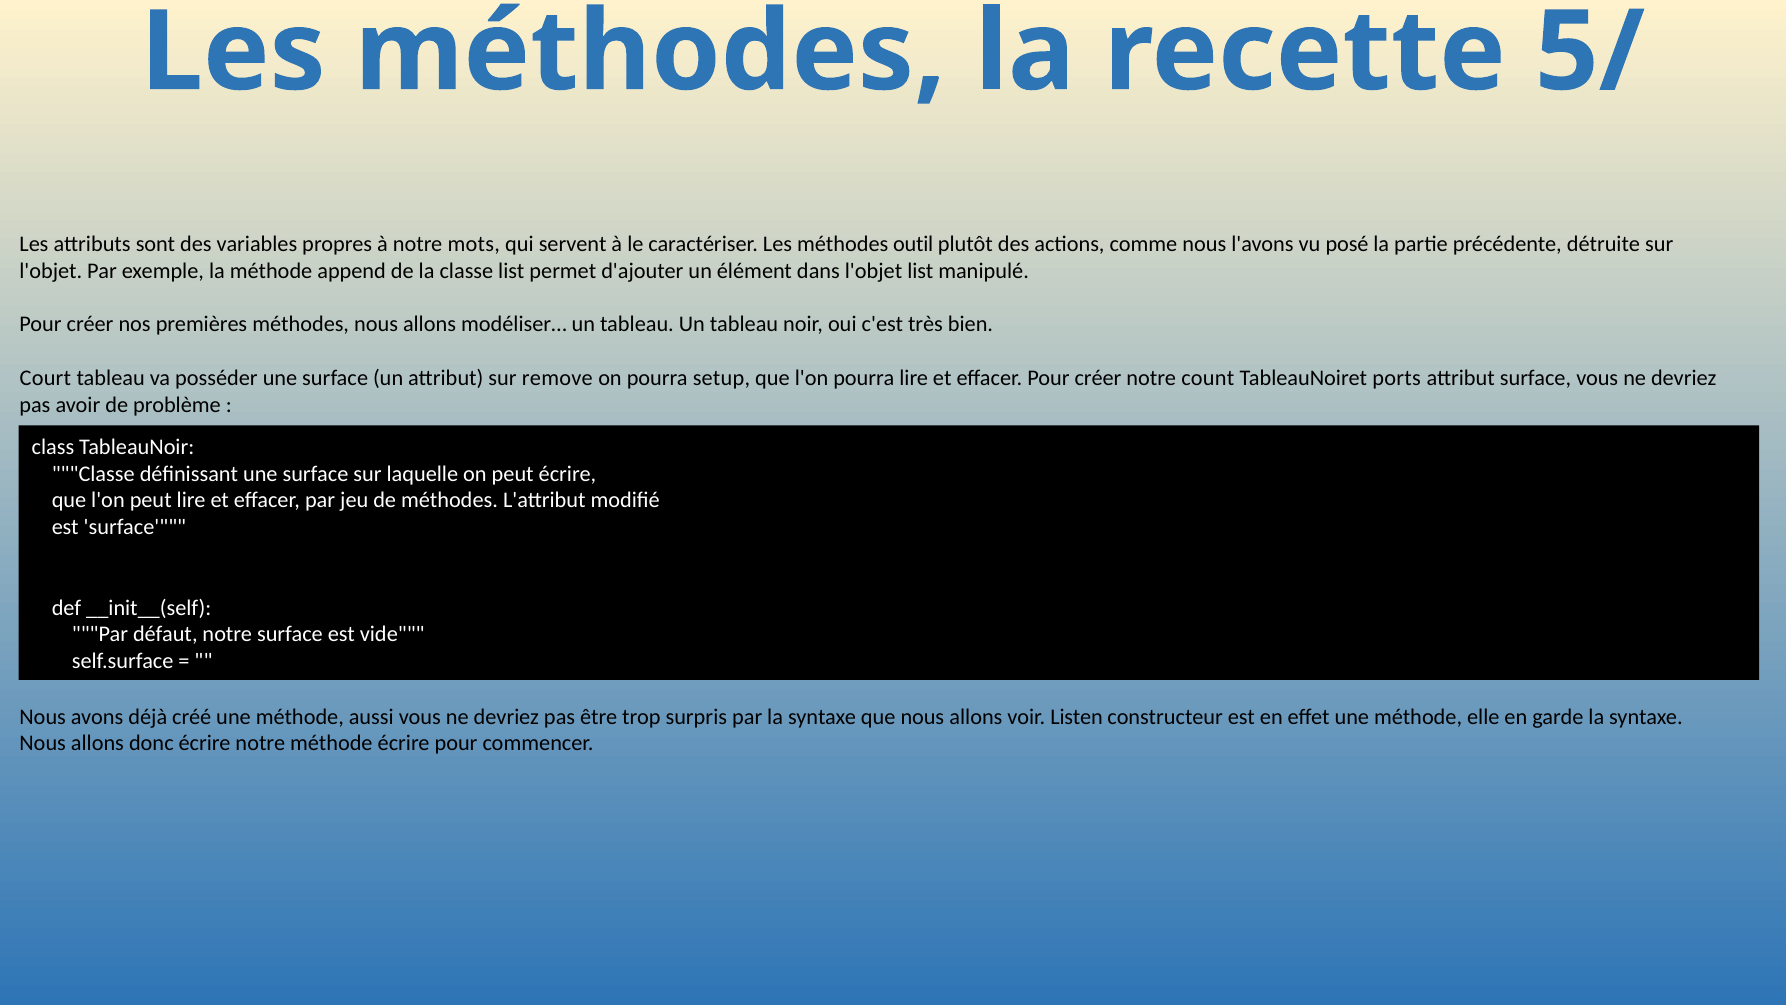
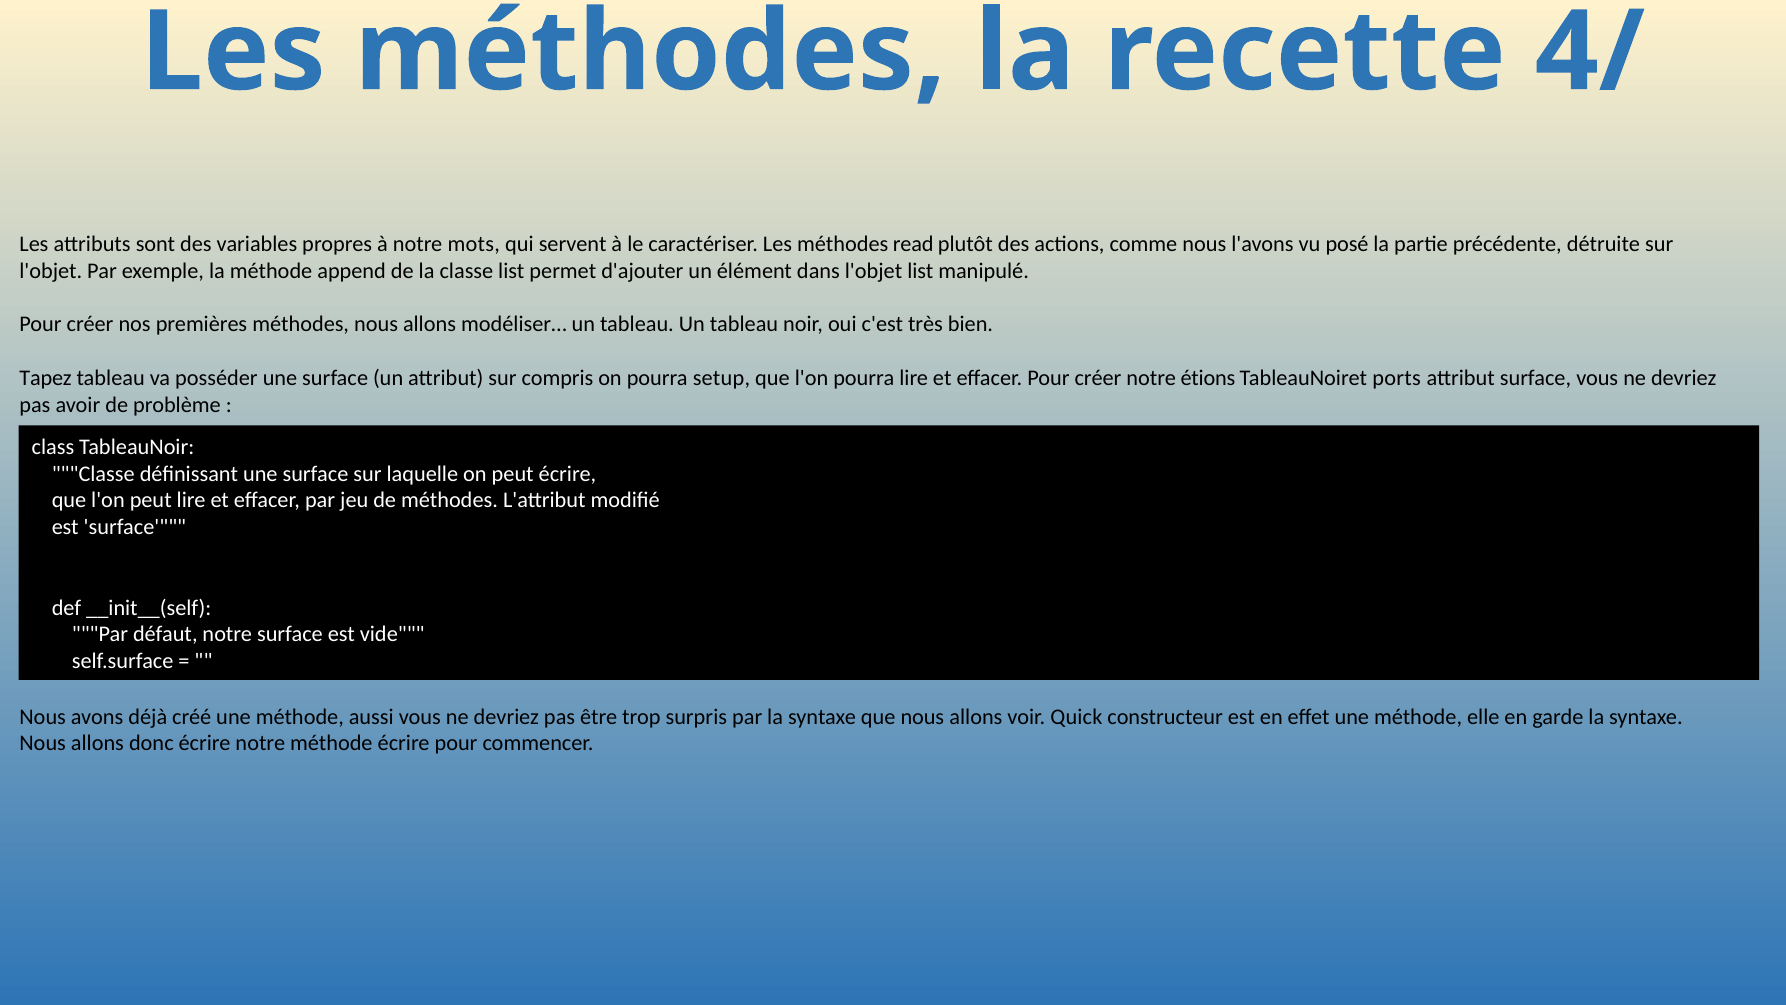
5/: 5/ -> 4/ (1590, 52)
outil: outil -> read (913, 244)
Court: Court -> Tapez (46, 378)
remove: remove -> compris (557, 378)
count: count -> étions (1208, 378)
Listen: Listen -> Quick (1076, 716)
